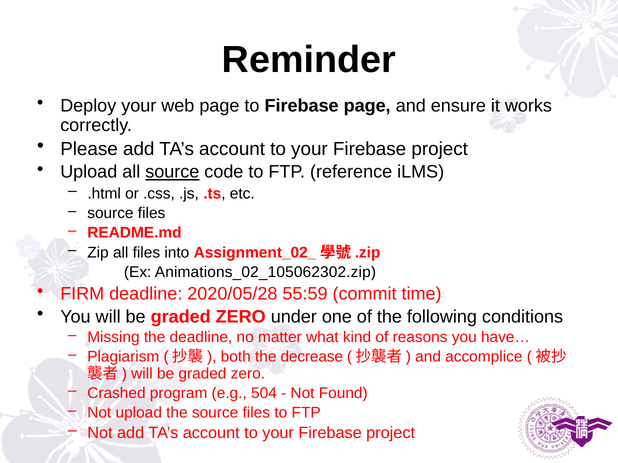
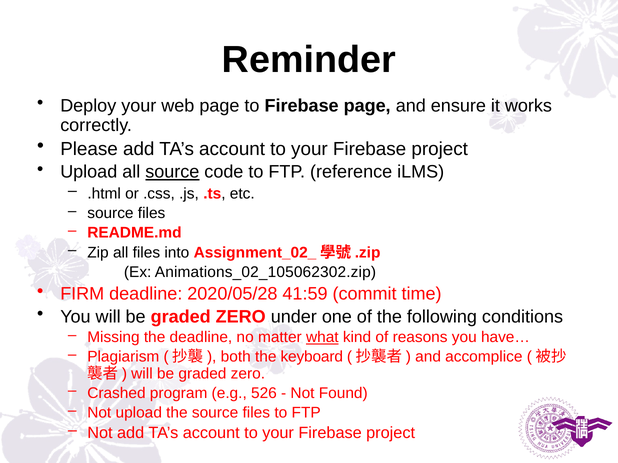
55:59: 55:59 -> 41:59 (305, 294)
what underline: none -> present (322, 338)
decrease: decrease -> keyboard (312, 357)
504: 504 -> 526 (264, 394)
